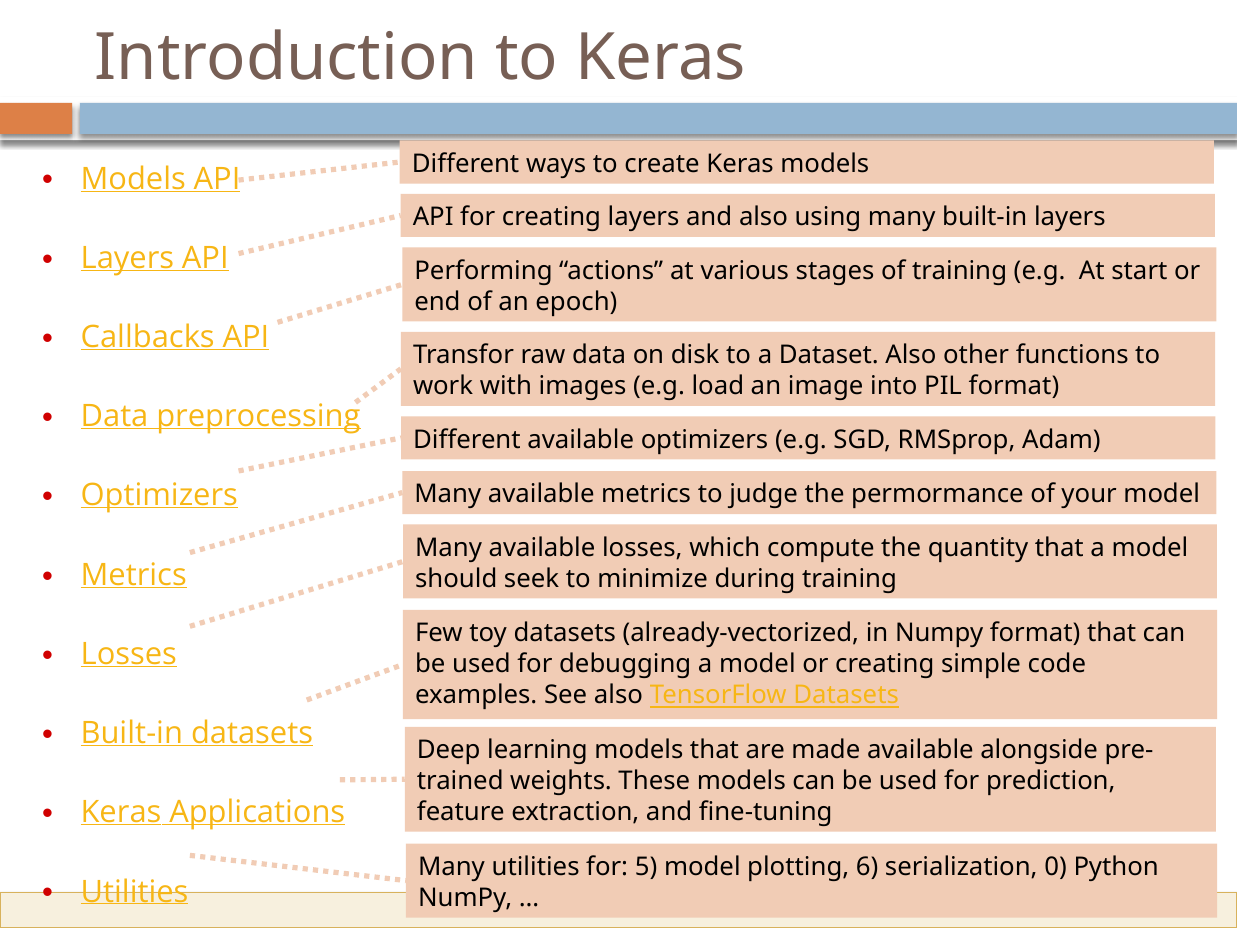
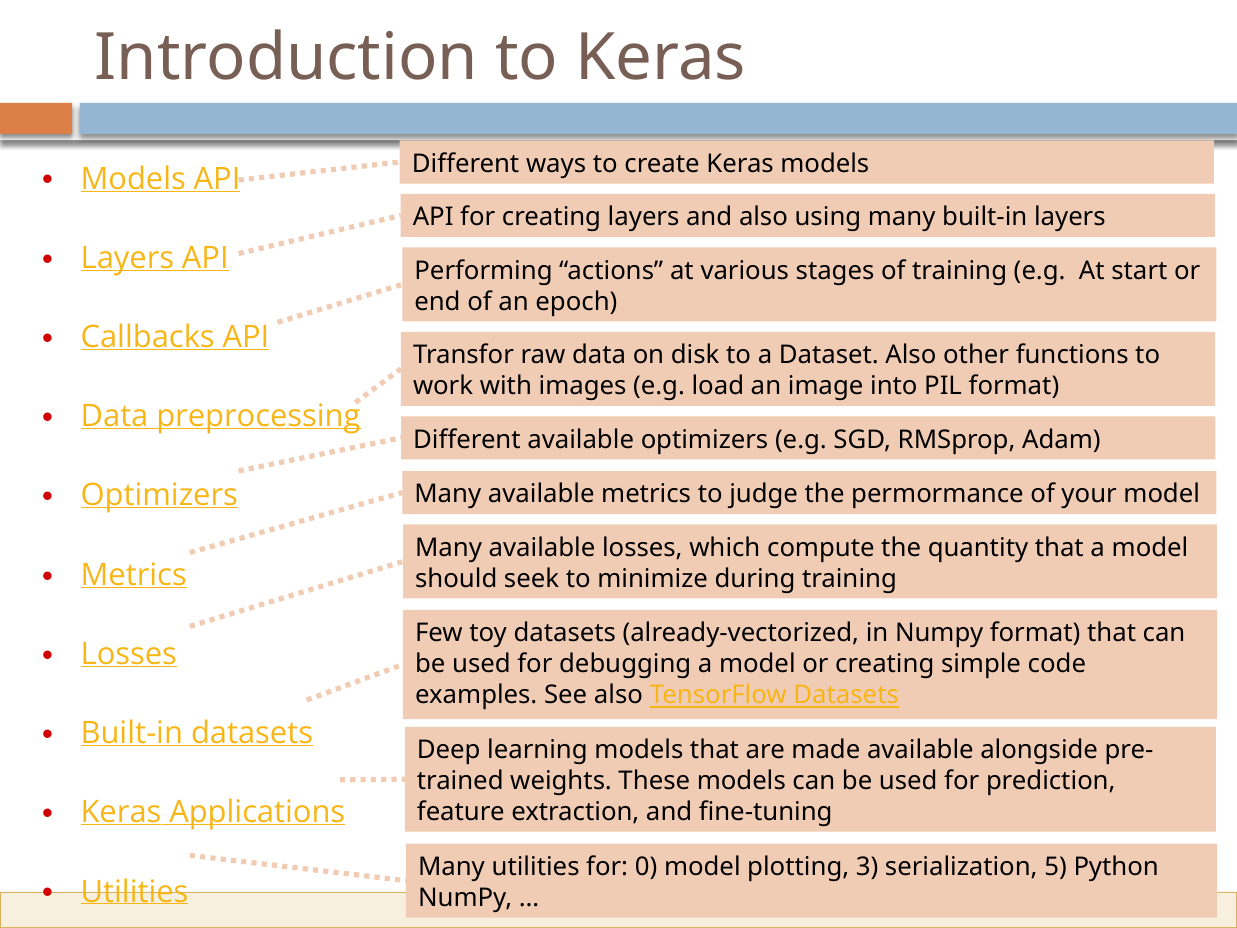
5: 5 -> 0 (646, 867)
6: 6 -> 3 (867, 867)
0: 0 -> 5 (1056, 867)
